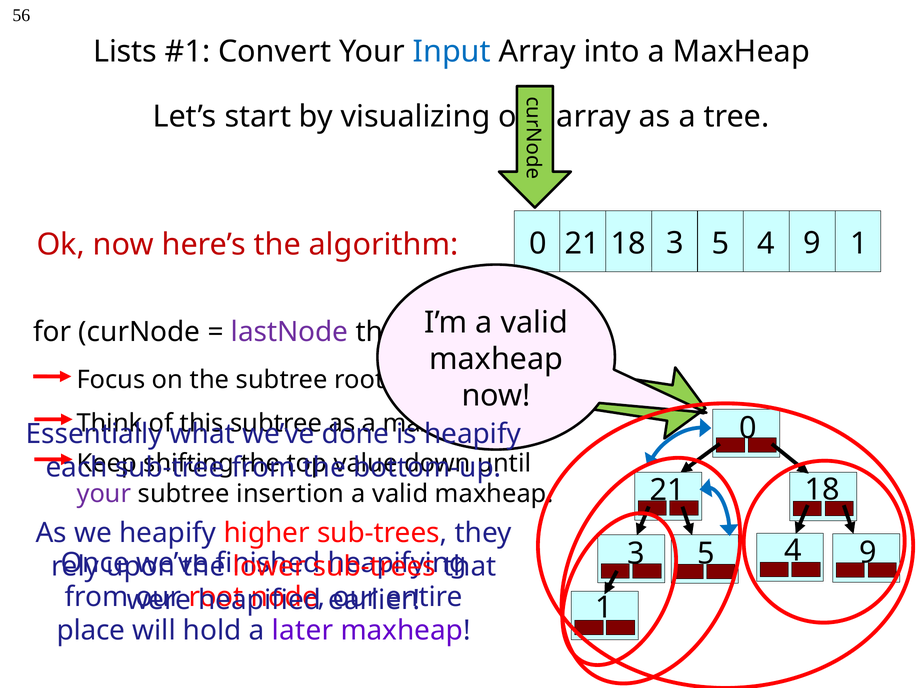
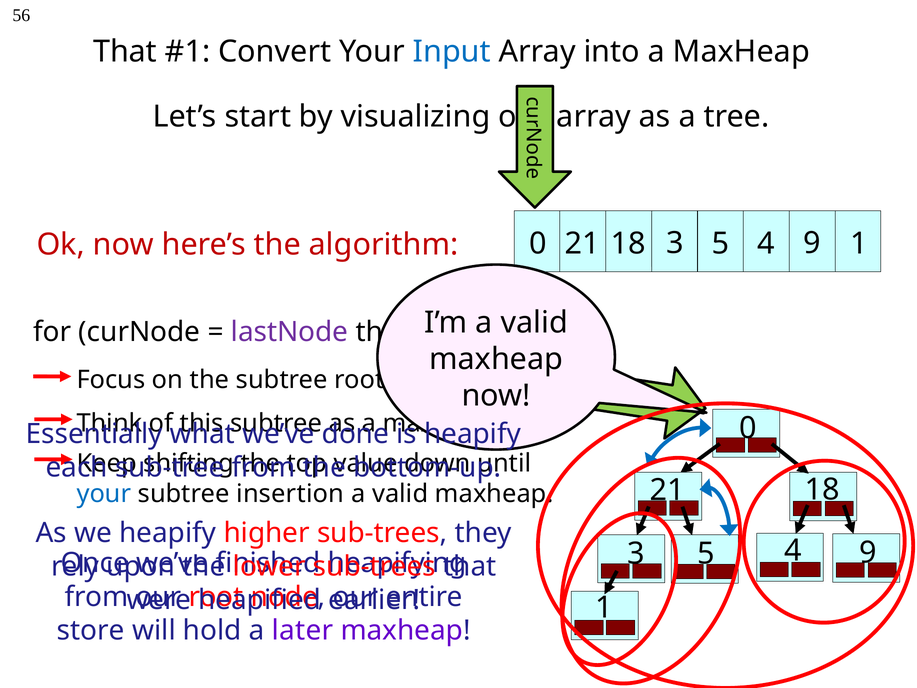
Lists: Lists -> That (125, 52)
your colour: purple -> blue (104, 494)
place: place -> store (91, 630)
